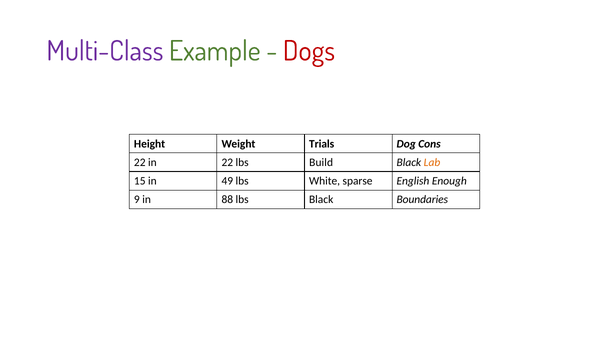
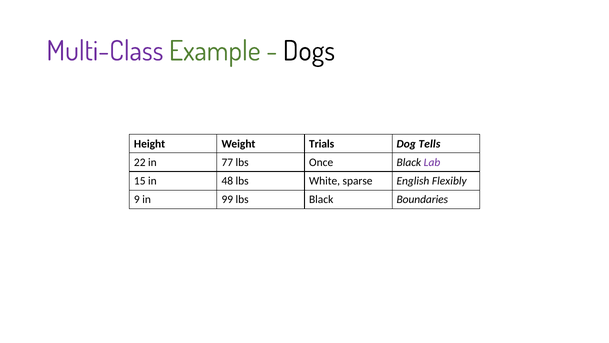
Dogs colour: red -> black (309, 51)
Cons: Cons -> Tells (429, 144)
in 22: 22 -> 77 (227, 162)
Build: Build -> Once (321, 162)
Lab colour: orange -> purple (432, 162)
49: 49 -> 48 (227, 181)
Enough: Enough -> Flexibly (449, 181)
88: 88 -> 99 (227, 199)
